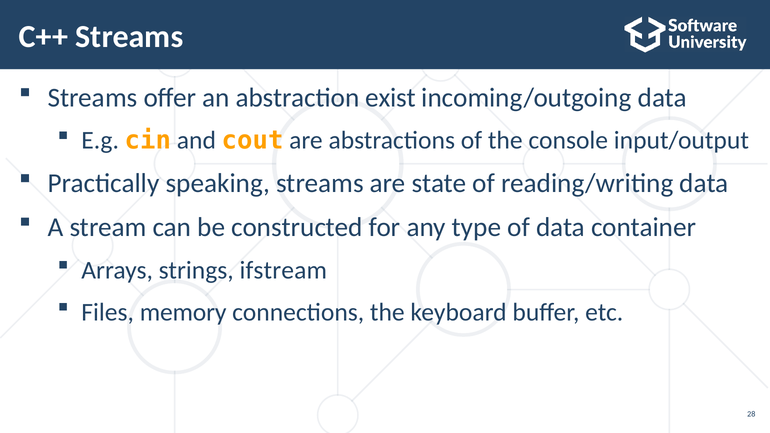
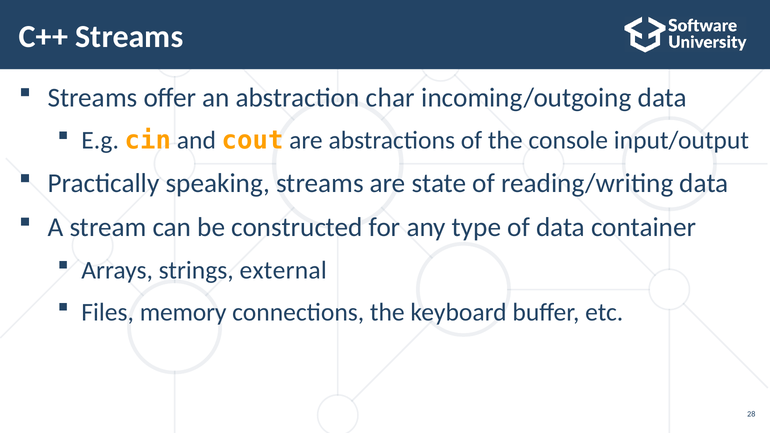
exist: exist -> char (390, 98)
ifstream: ifstream -> external (283, 270)
